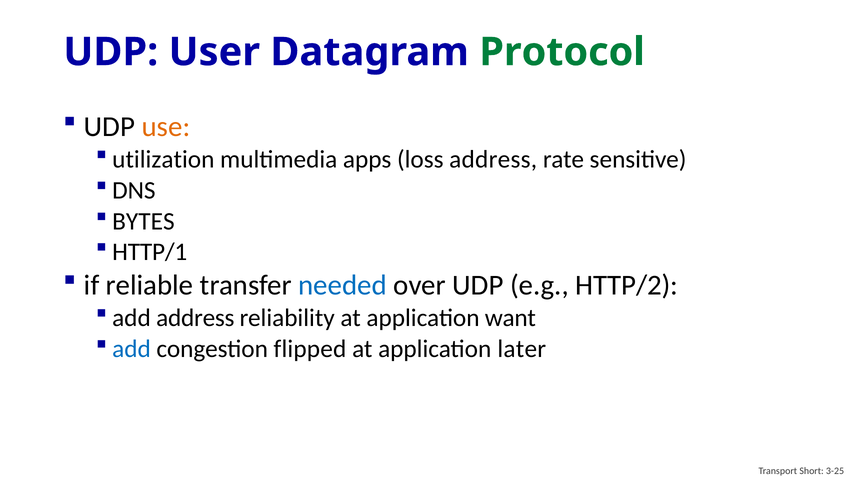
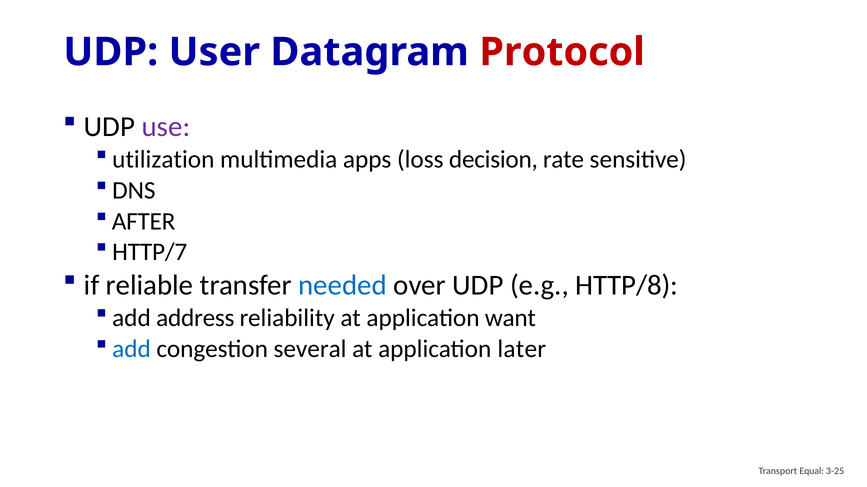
Protocol colour: green -> red (562, 52)
use colour: orange -> purple (166, 127)
loss address: address -> decision (493, 160)
BYTES: BYTES -> AFTER (144, 221)
HTTP/1: HTTP/1 -> HTTP/7 (150, 252)
HTTP/2: HTTP/2 -> HTTP/8 (627, 286)
flipped: flipped -> several (310, 349)
Short: Short -> Equal (812, 472)
